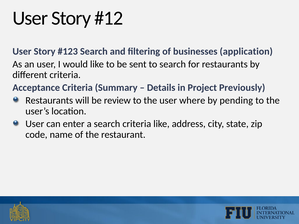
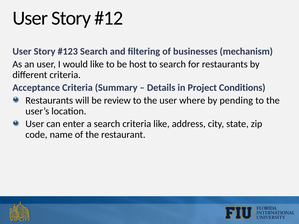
application: application -> mechanism (246, 51)
sent: sent -> host (138, 64)
Previously: Previously -> Conditions (242, 88)
